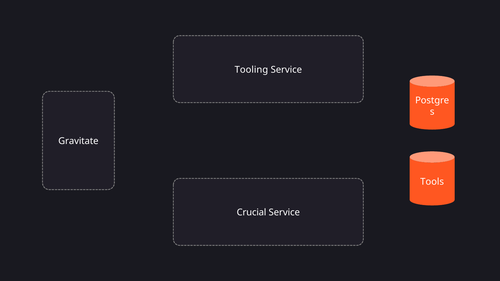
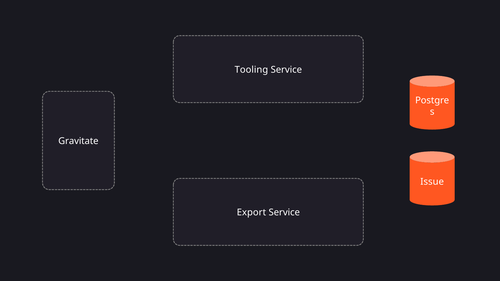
Tools: Tools -> Issue (432, 182)
Crucial: Crucial -> Export (251, 213)
